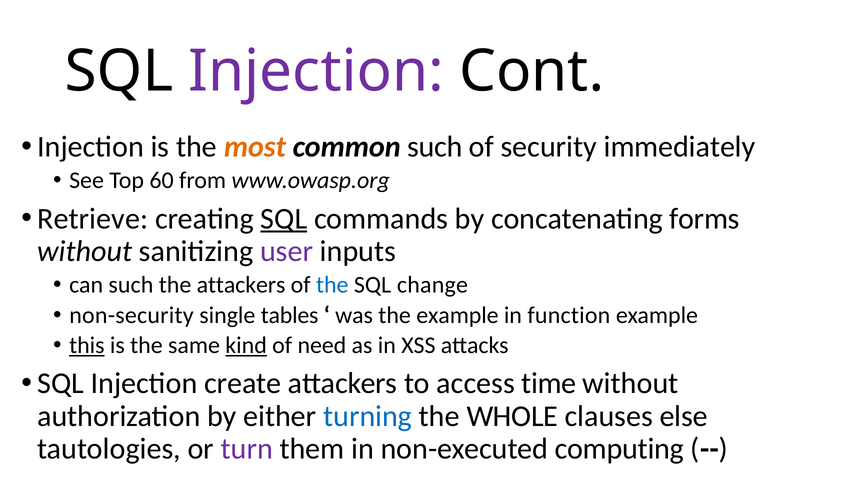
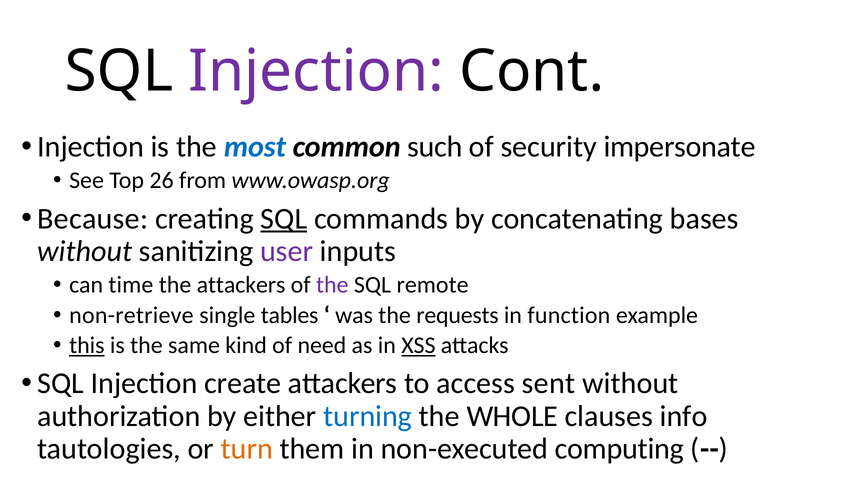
most colour: orange -> blue (255, 147)
immediately: immediately -> impersonate (680, 147)
60: 60 -> 26 (162, 180)
Retrieve: Retrieve -> Because (93, 218)
forms: forms -> bases (704, 218)
can such: such -> time (131, 285)
the colour: blue -> purple (332, 285)
change: change -> remote (433, 285)
non-security: non-security -> non-retrieve (131, 315)
the example: example -> requests (457, 315)
kind underline: present -> none (246, 345)
XSS underline: none -> present (418, 345)
time: time -> sent (548, 383)
else: else -> info (684, 416)
turn colour: purple -> orange (247, 448)
